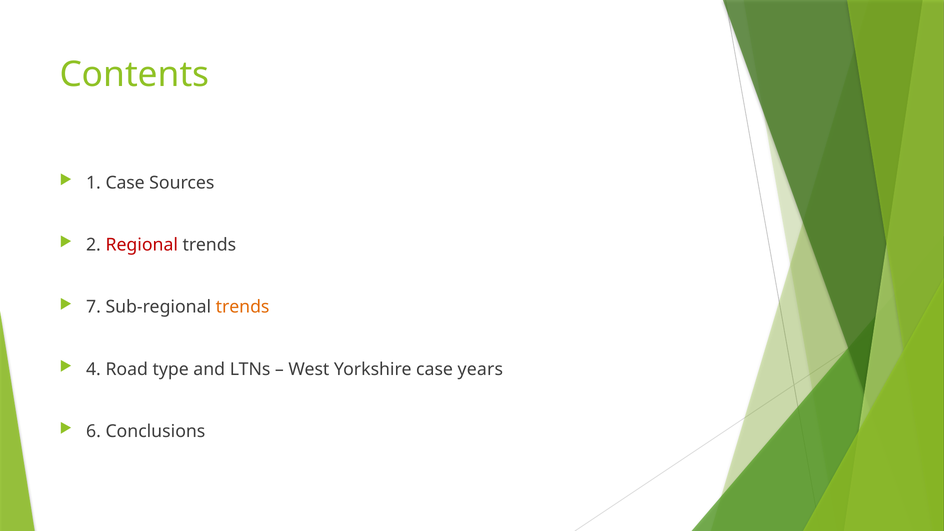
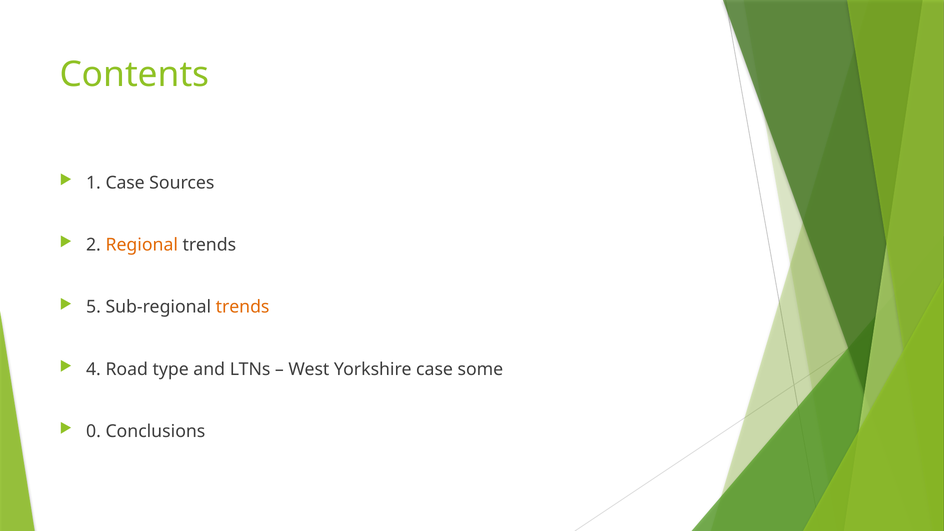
Regional colour: red -> orange (142, 245)
7: 7 -> 5 (93, 307)
years: years -> some (480, 369)
6: 6 -> 0 (93, 431)
